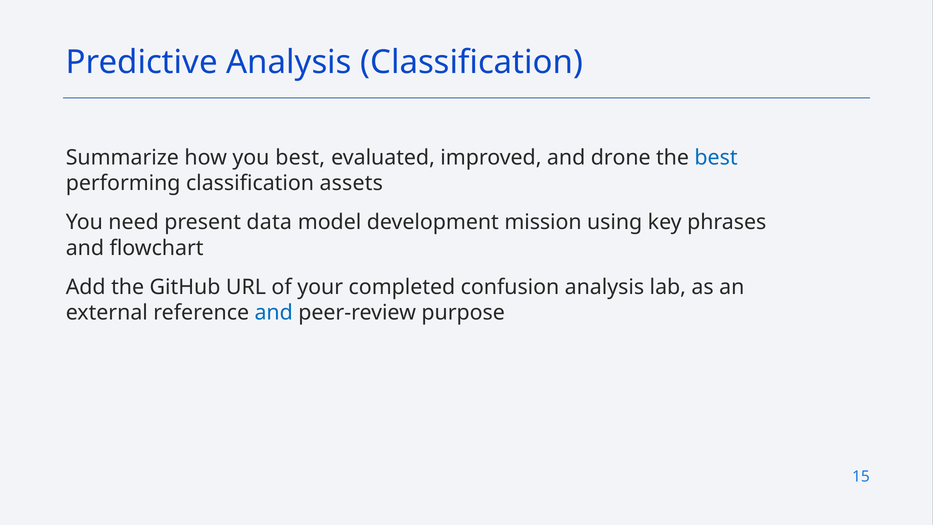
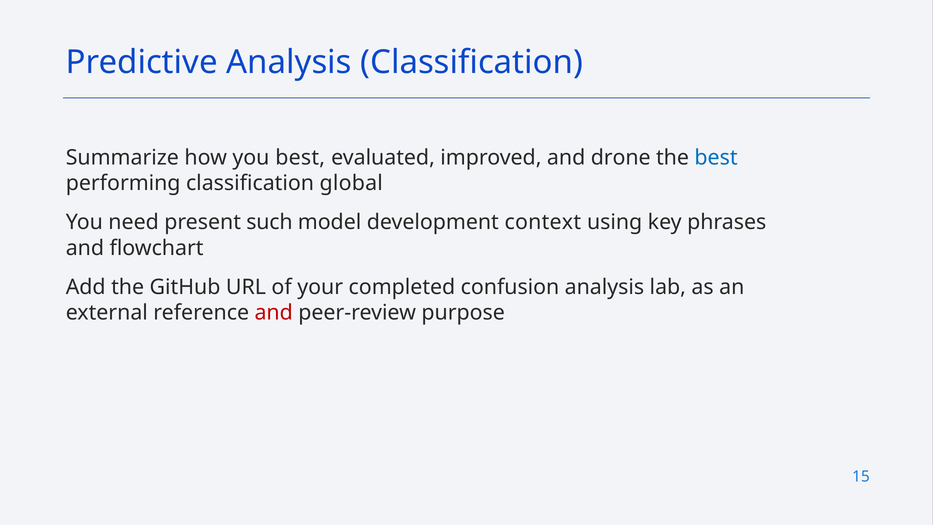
assets: assets -> global (351, 183)
data: data -> such (269, 222)
mission: mission -> context (543, 222)
and colour: blue -> red (274, 313)
